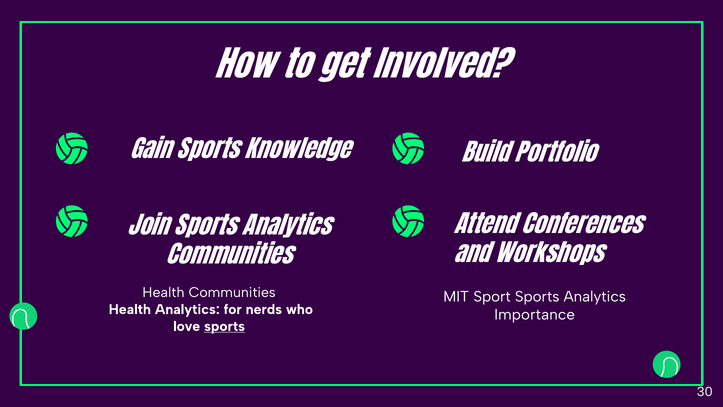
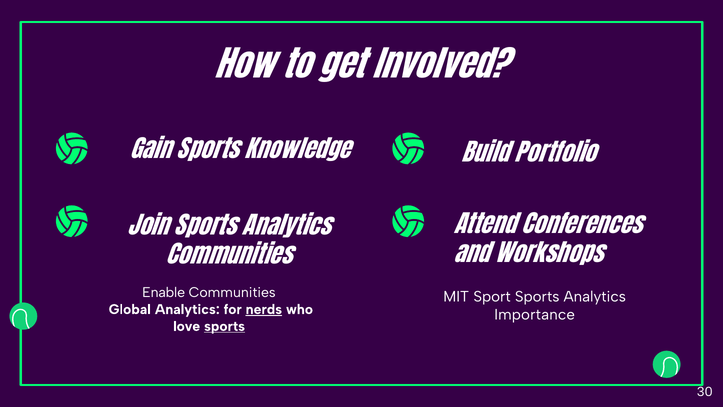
Health: Health -> Enable (164, 292)
Health: Health -> Global (130, 309)
nerds underline: none -> present (264, 309)
